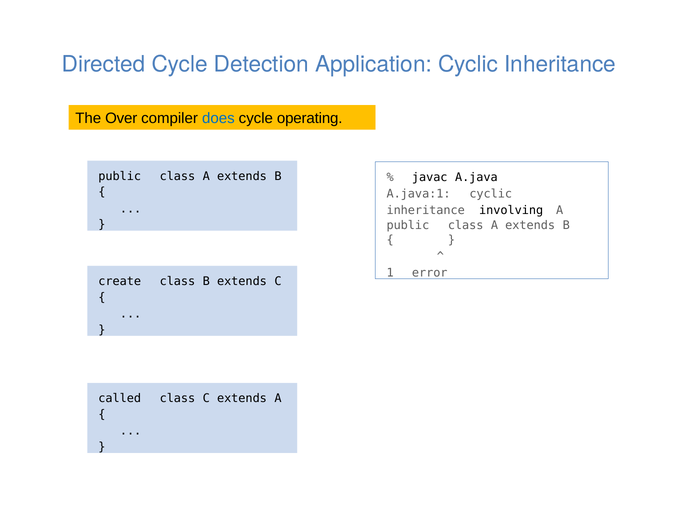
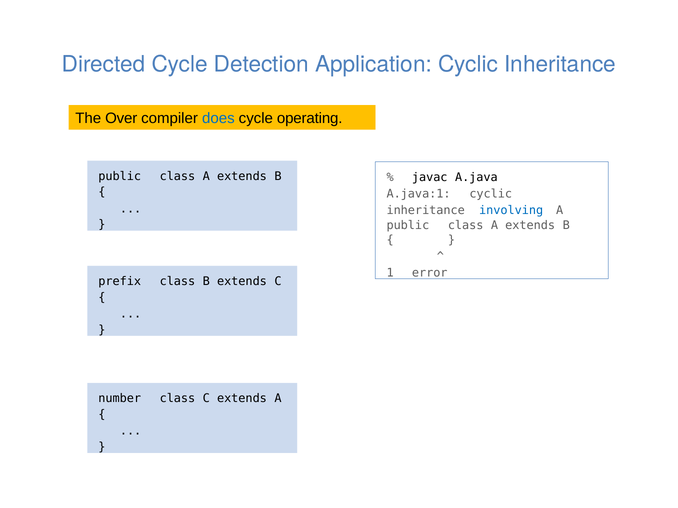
involving colour: black -> blue (511, 211)
create: create -> prefix (120, 282)
called: called -> number (120, 399)
